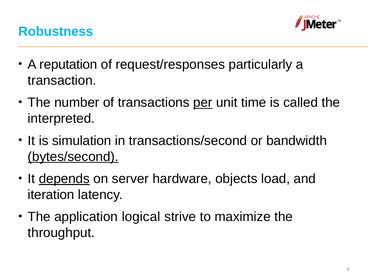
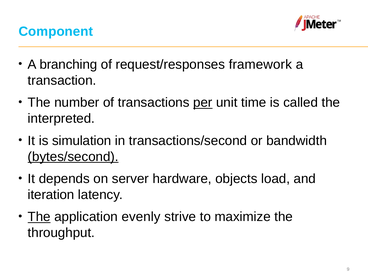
Robustness: Robustness -> Component (56, 31)
reputation: reputation -> branching (68, 65)
particularly: particularly -> framework (260, 65)
depends underline: present -> none (64, 179)
The underline: none -> present (39, 217)
logical: logical -> evenly (141, 217)
